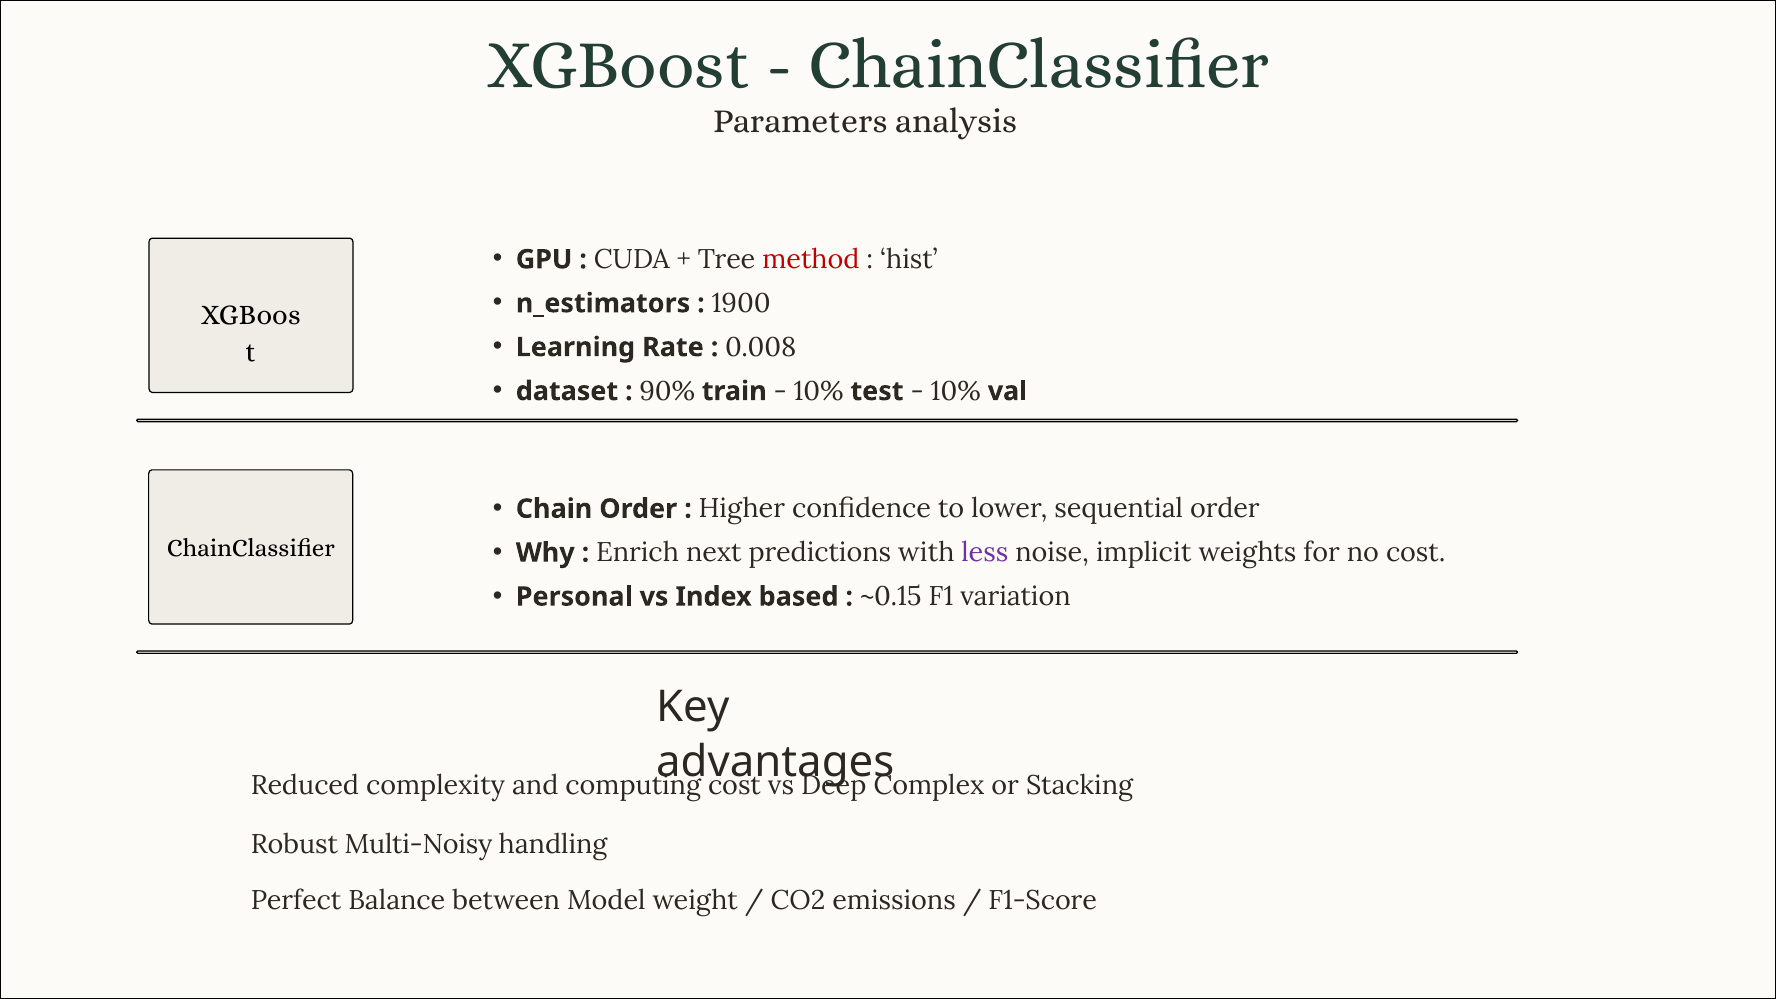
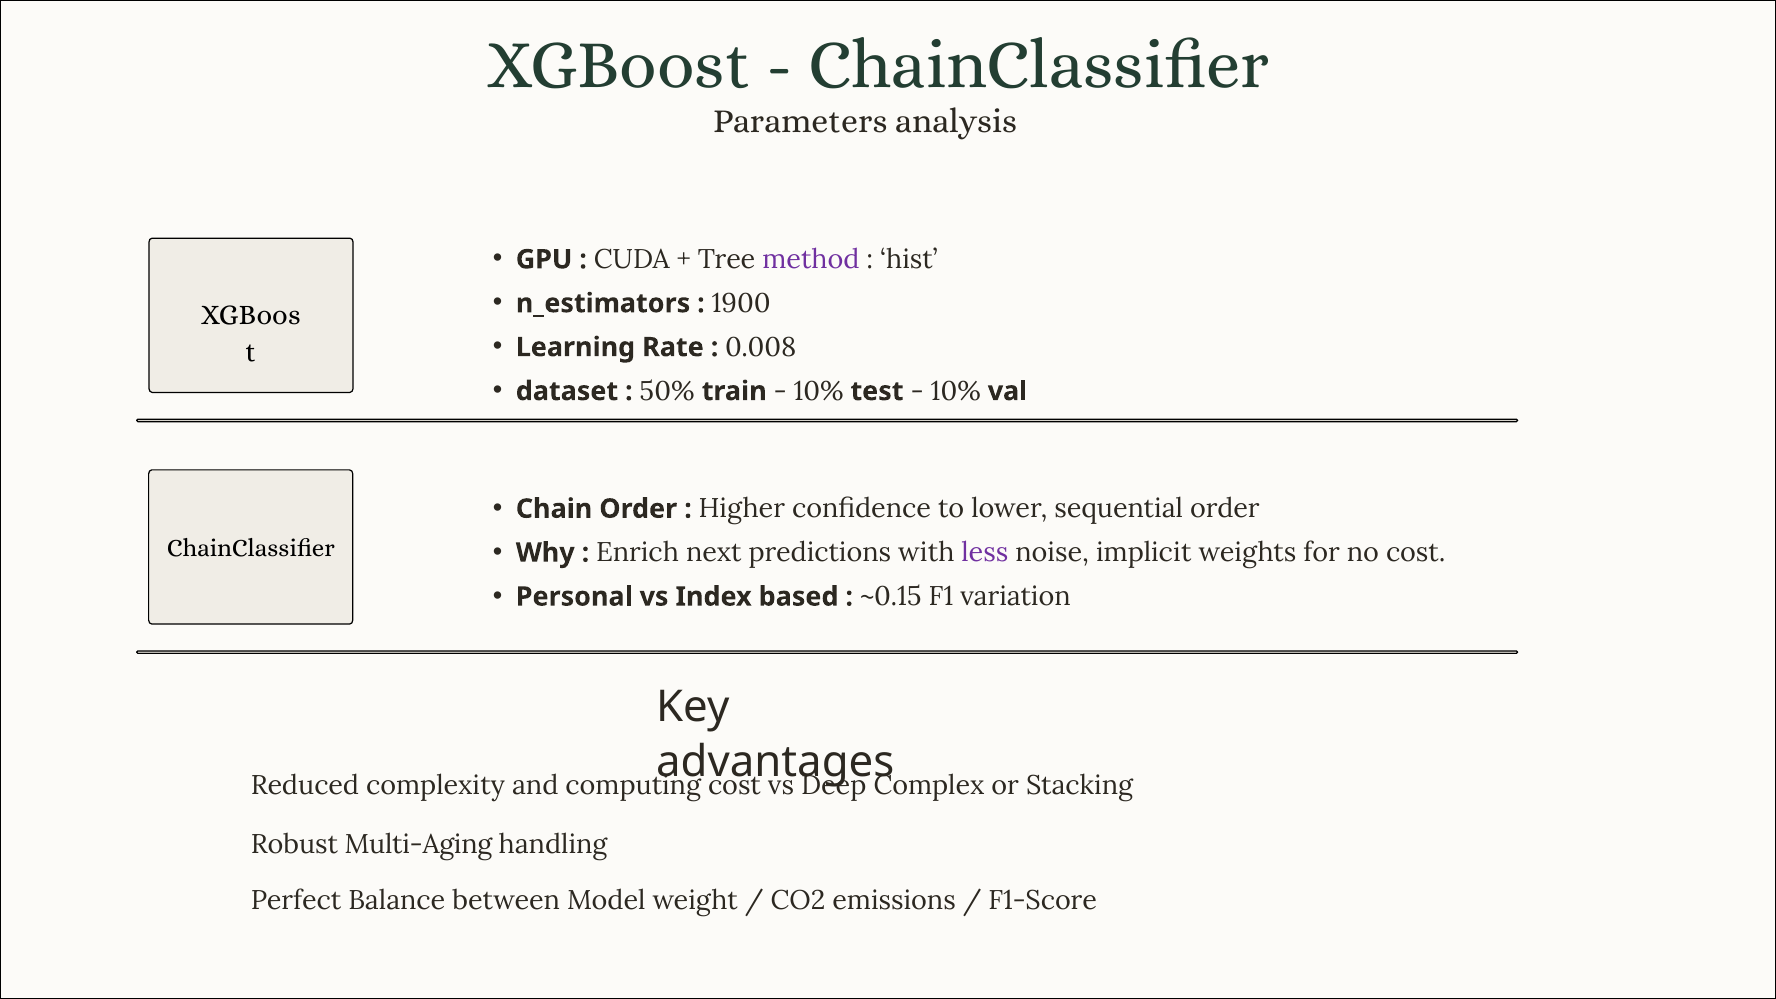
method colour: red -> purple (811, 259)
90%: 90% -> 50% (667, 391)
Multi-Noisy: Multi-Noisy -> Multi-Aging (419, 844)
